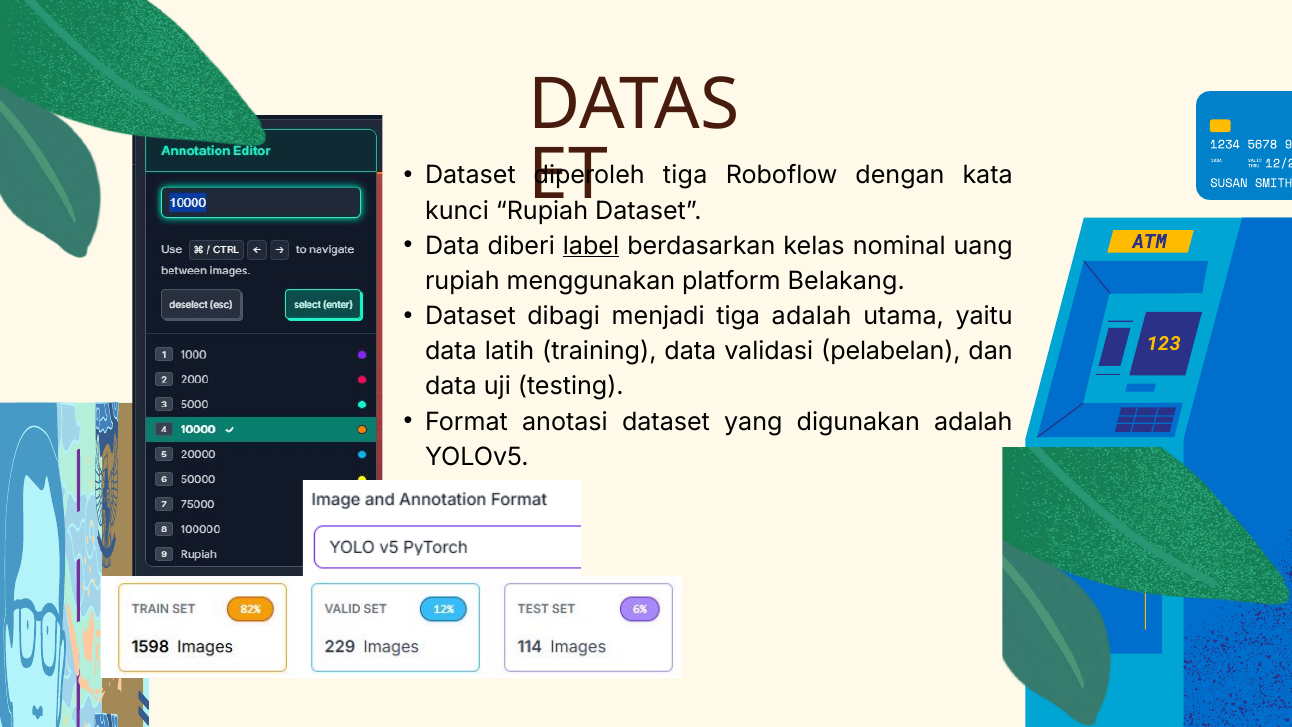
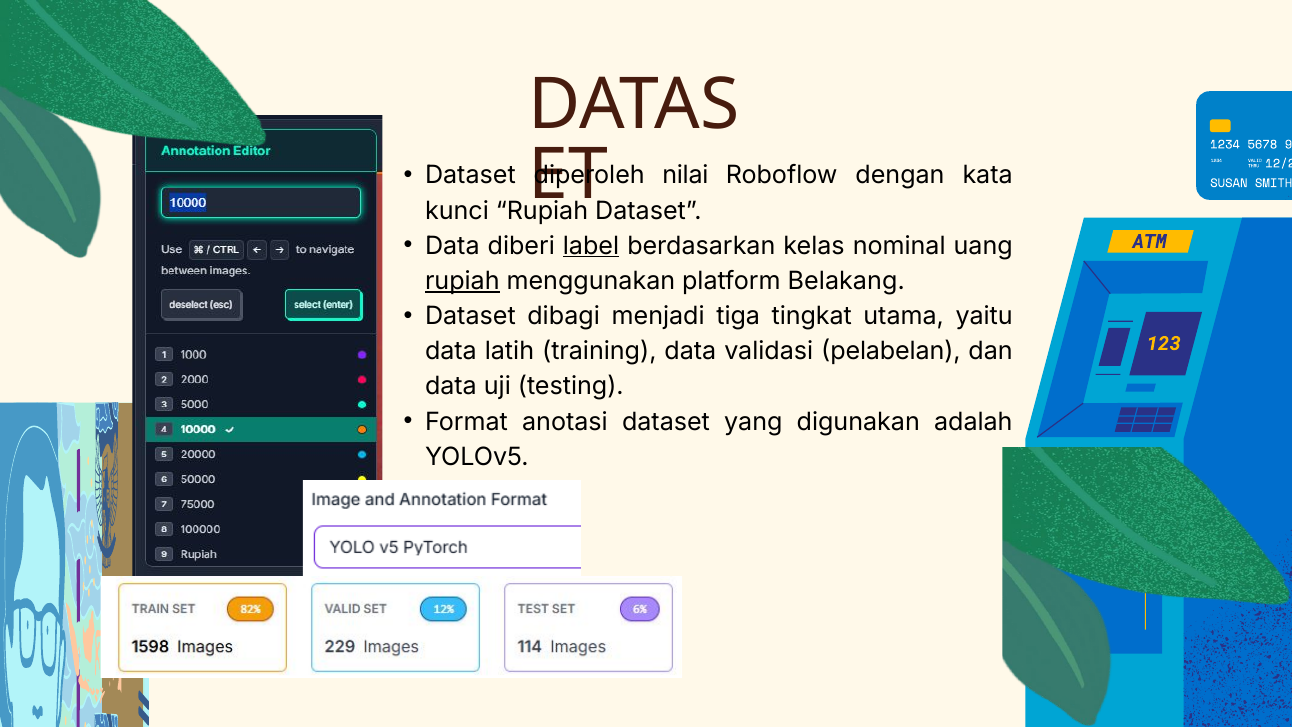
tiga: tiga -> nilai (685, 175)
rupiah underline: none -> present (462, 281)
tiga adalah: adalah -> tingkat (812, 316)
